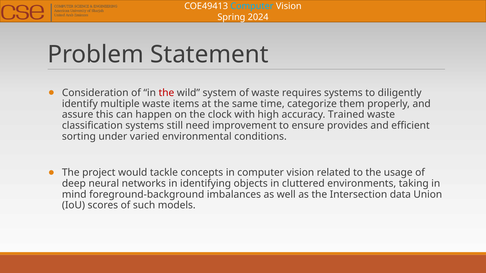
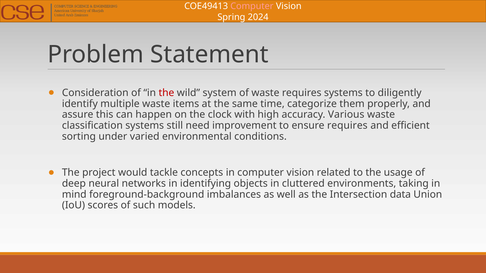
Computer colour: light blue -> pink (252, 6)
Trained: Trained -> Various (346, 115)
ensure provides: provides -> requires (347, 126)
